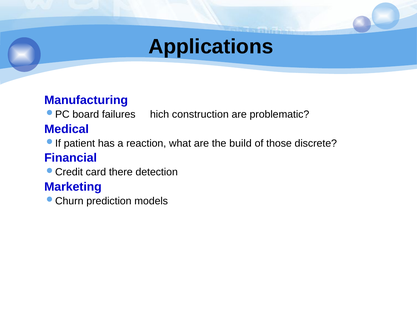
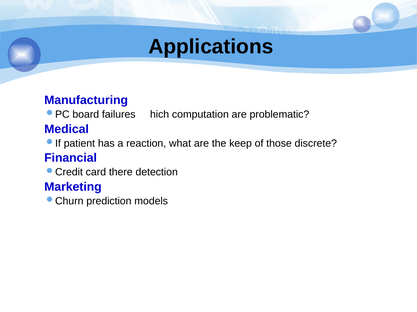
construction: construction -> computation (200, 115)
build: build -> keep (241, 144)
